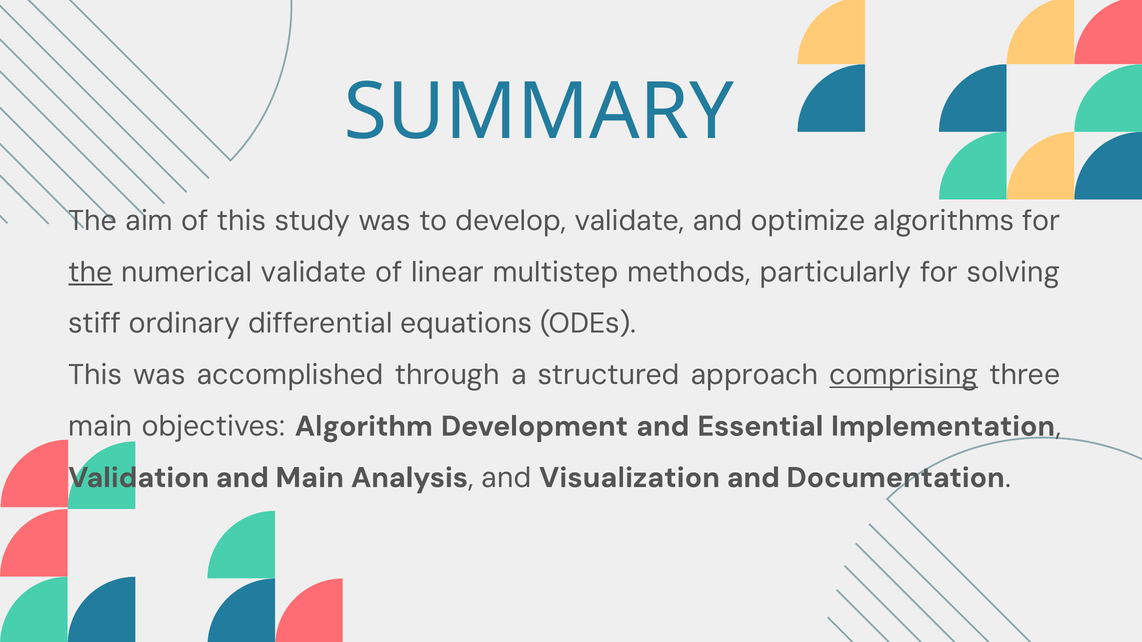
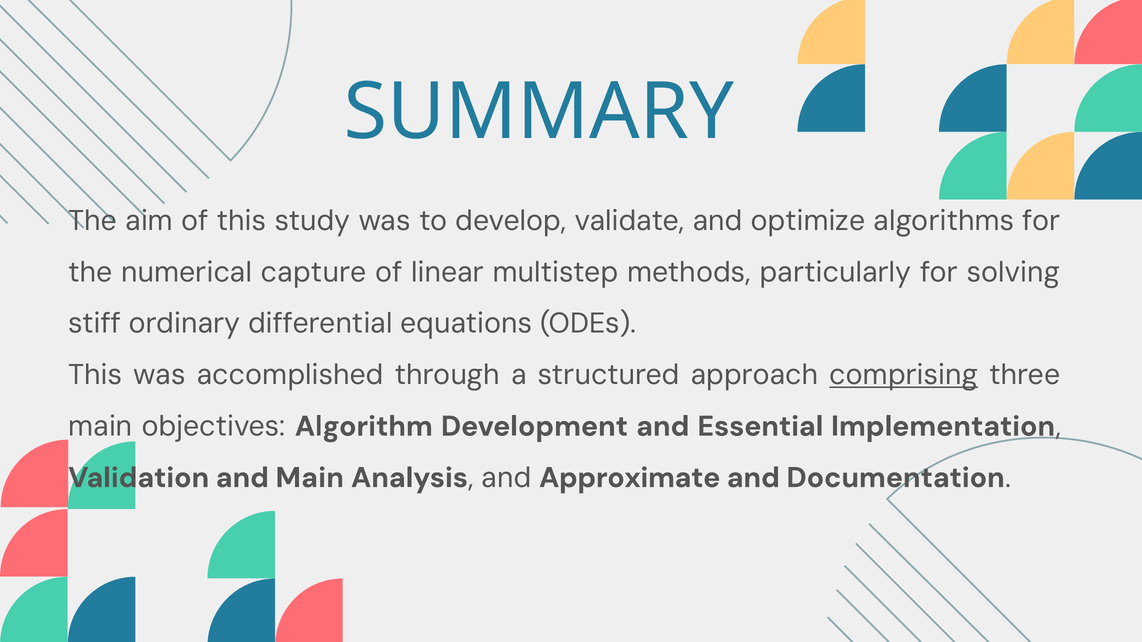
the underline: present -> none (90, 272)
numerical validate: validate -> capture (314, 272)
Visualization: Visualization -> Approximate (630, 478)
